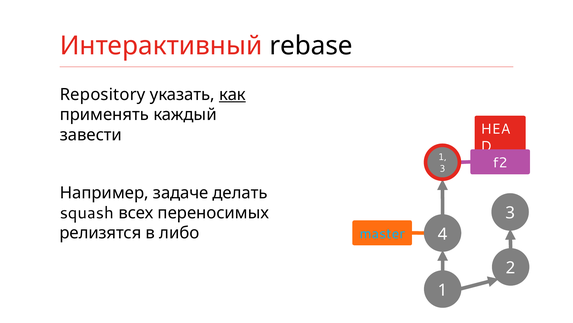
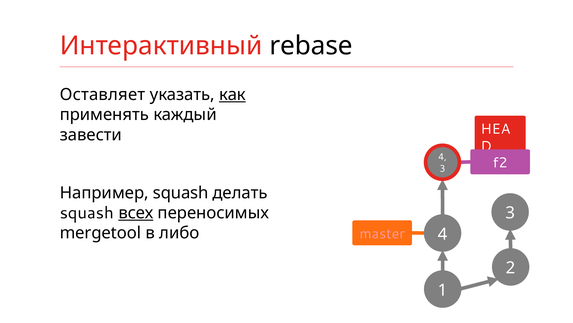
Repository: Repository -> Оставляет (103, 95)
1: 1 -> 4 (442, 157)
Например задаче: задаче -> squash (181, 192)
всех underline: none -> present (136, 212)
релизятся: релизятся -> mergetool (100, 233)
master colour: light blue -> pink (382, 233)
